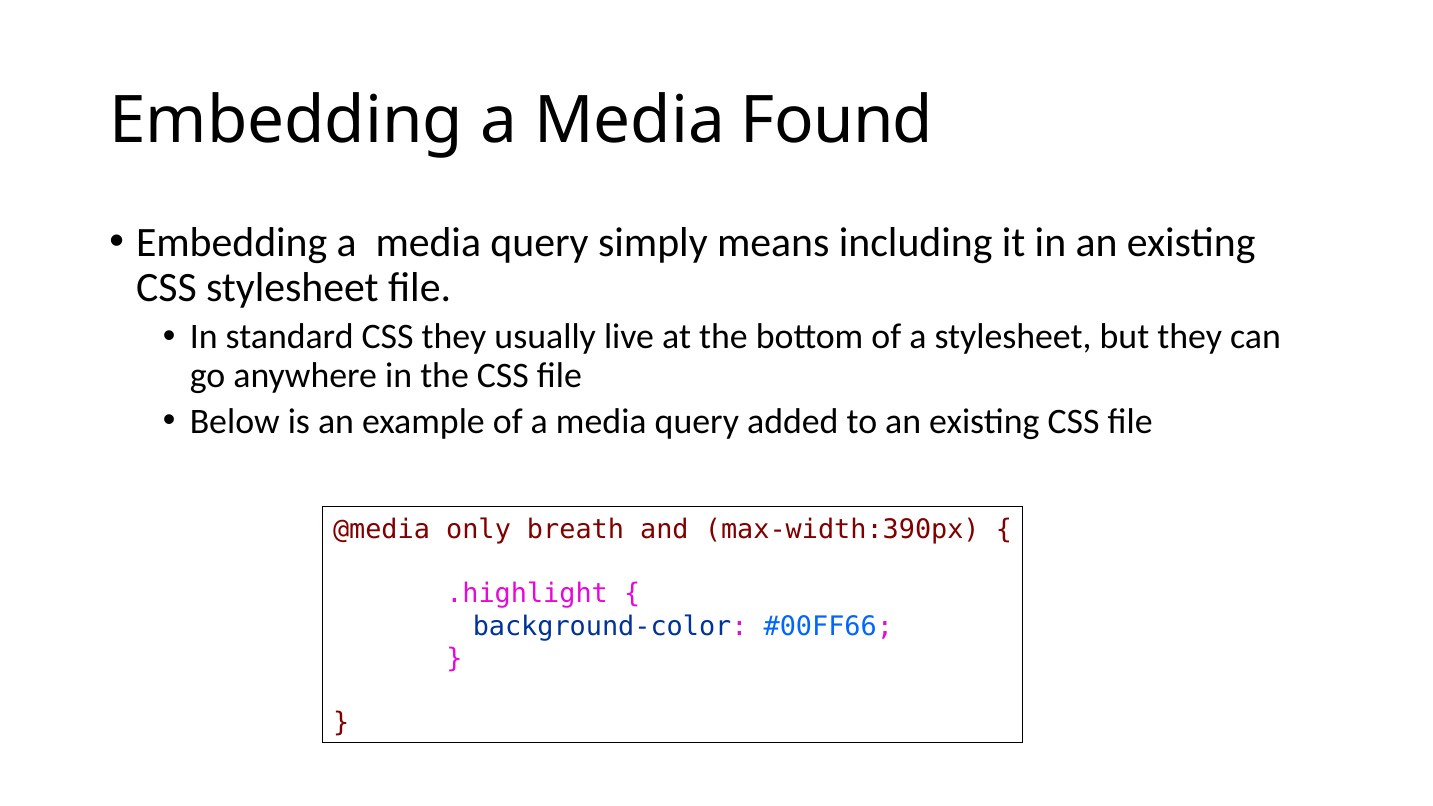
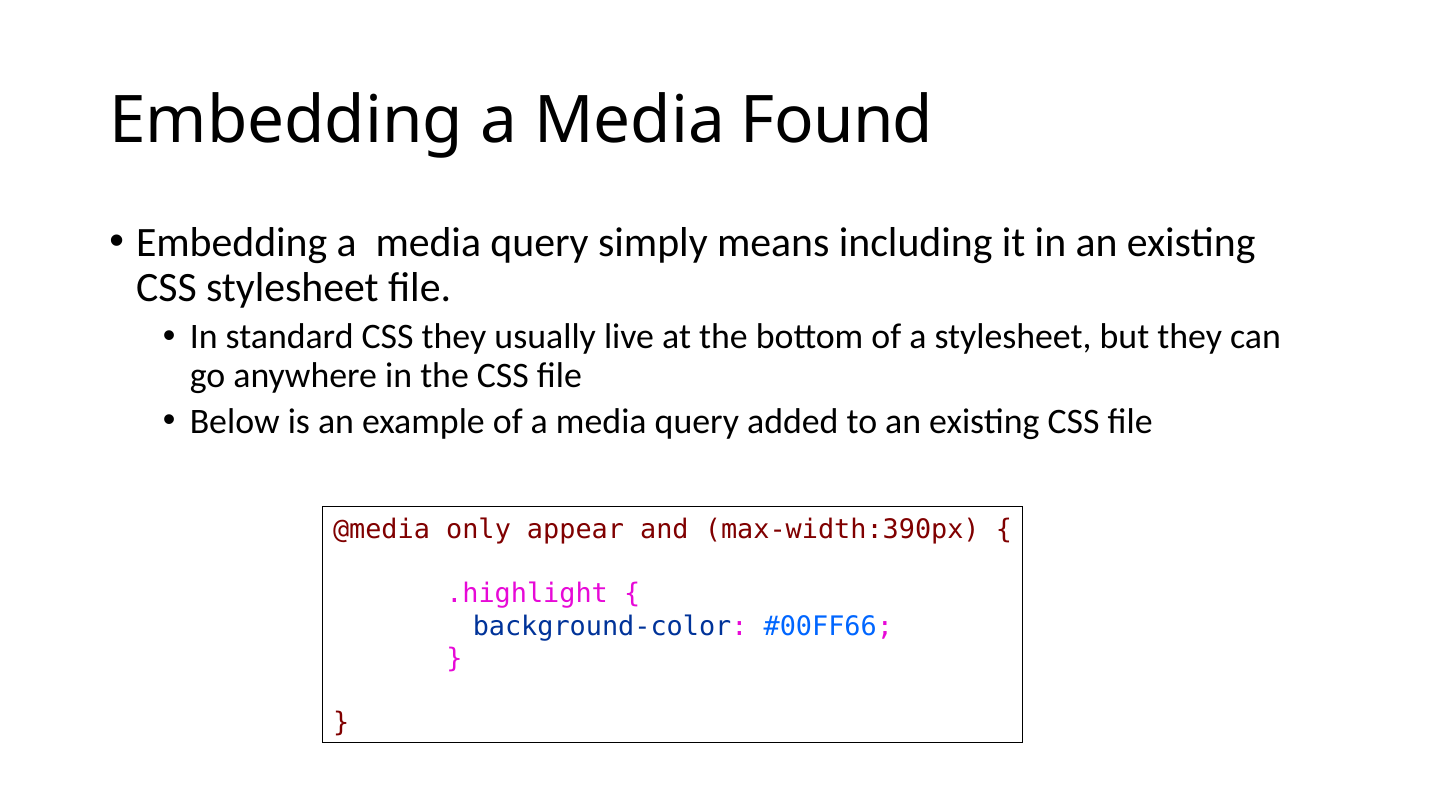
breath: breath -> appear (576, 529)
